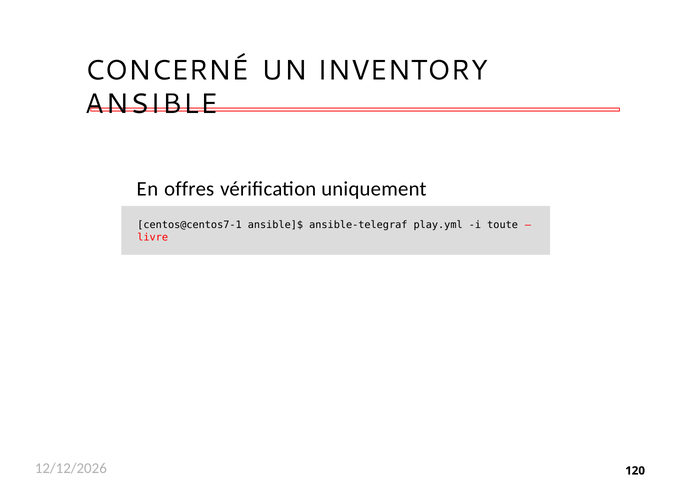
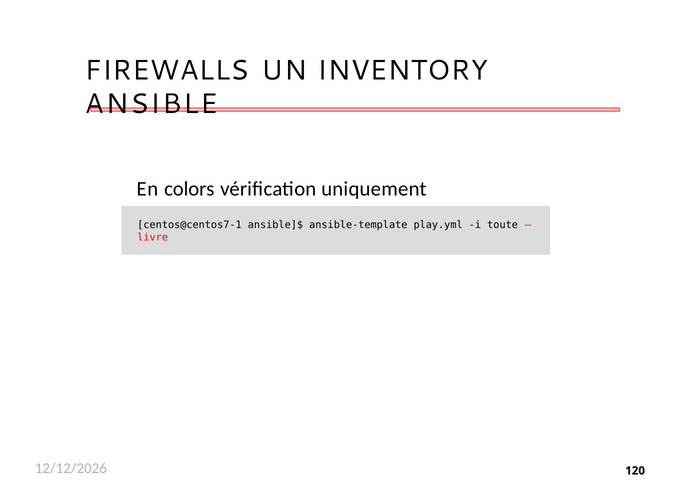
CONCERNÉ: CONCERNÉ -> FIREWALLS (167, 70)
offres: offres -> colors (189, 189)
ansible-telegraf: ansible-telegraf -> ansible-template (358, 225)
